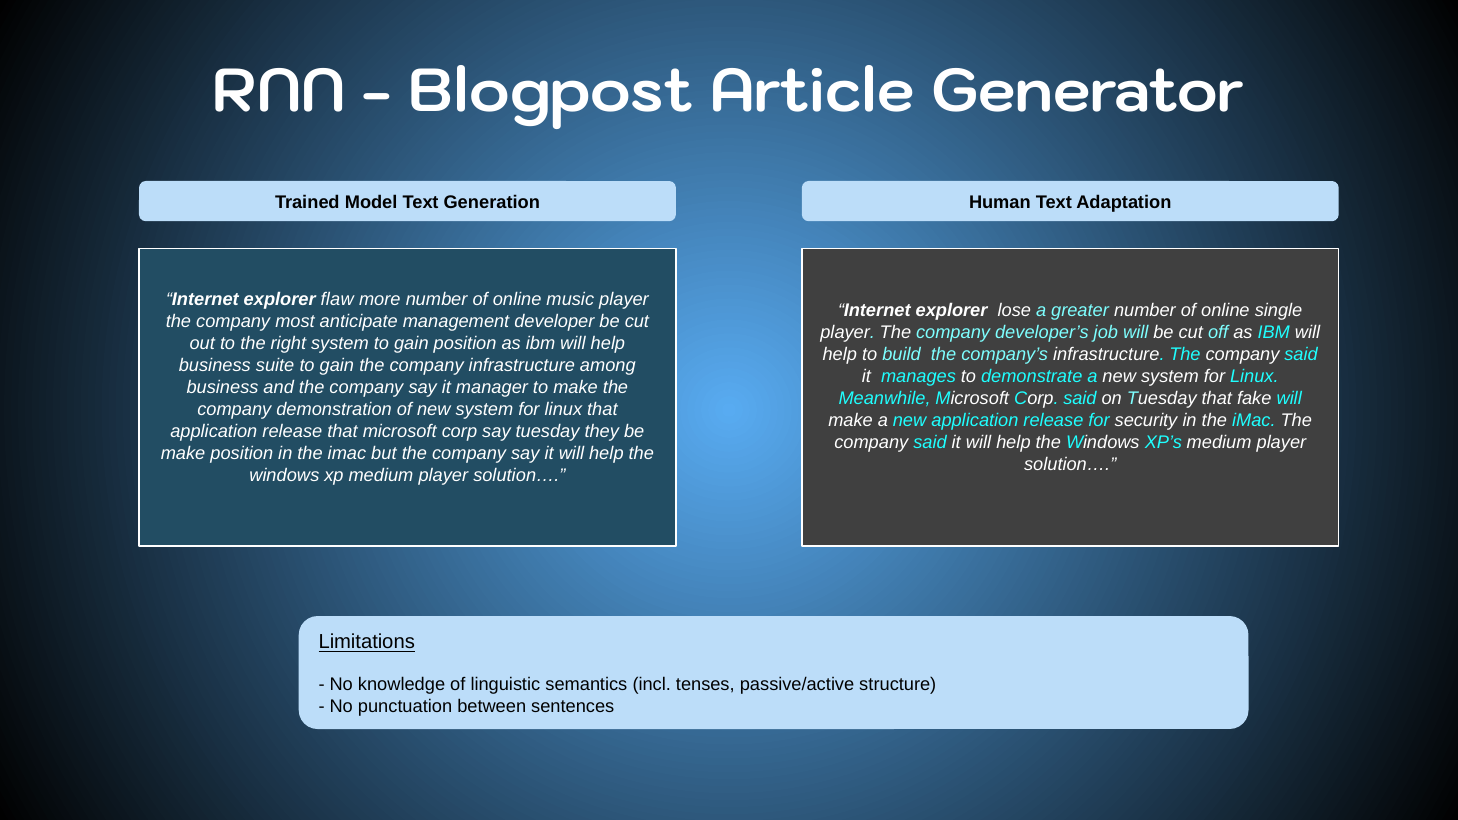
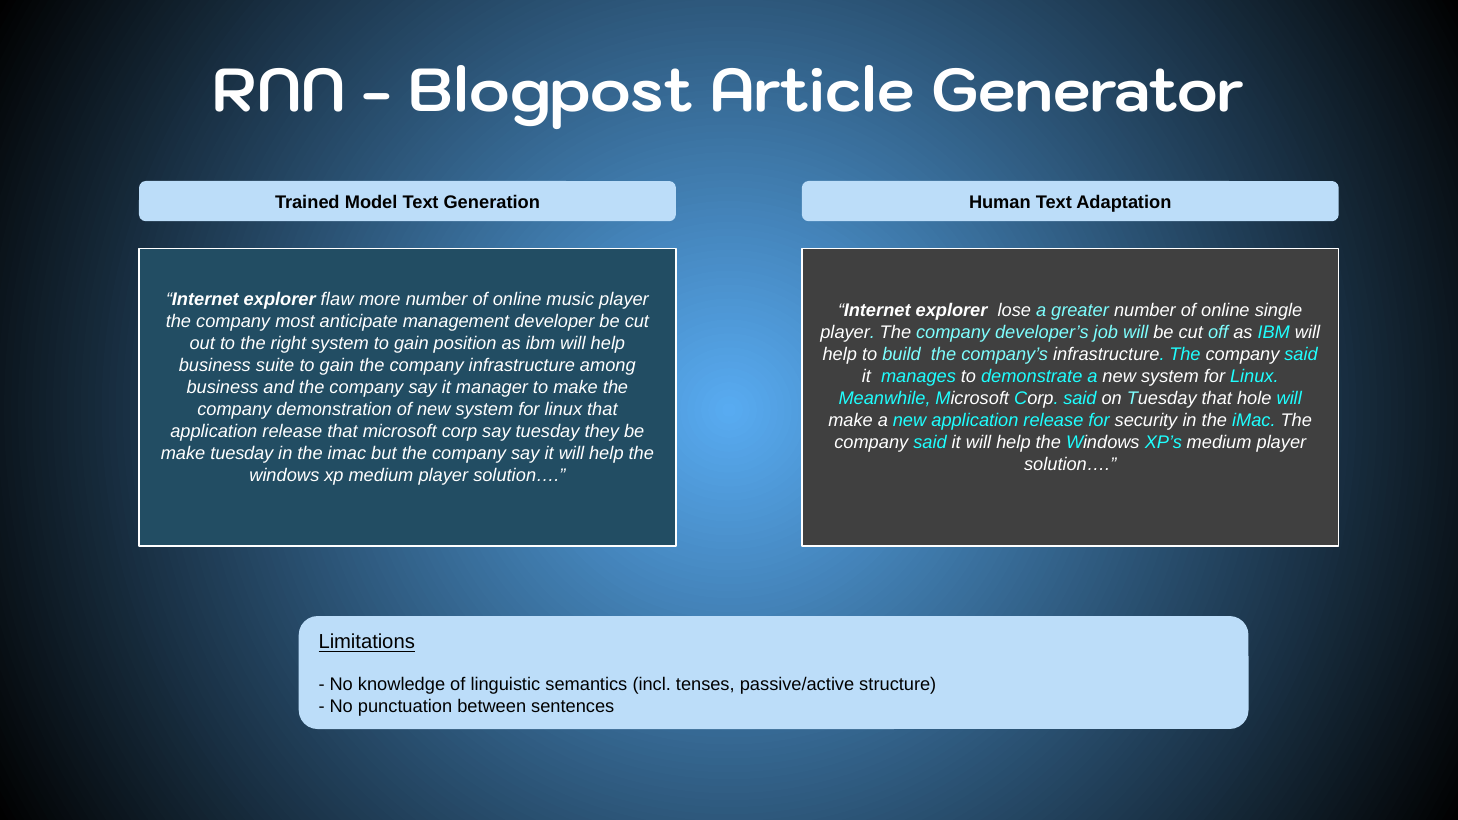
fake: fake -> hole (1254, 398)
make position: position -> tuesday (242, 453)
